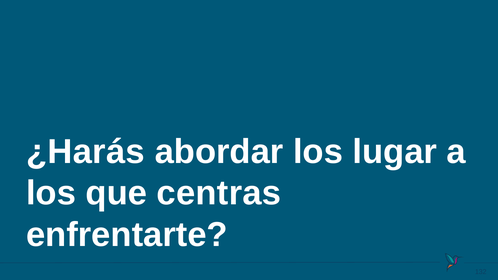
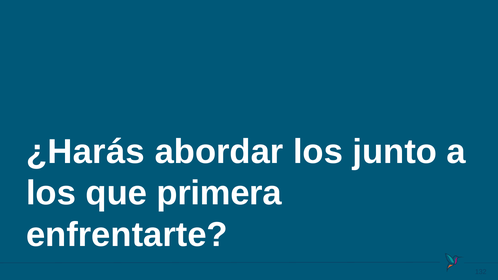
lugar: lugar -> junto (395, 152)
centras: centras -> primera (219, 193)
